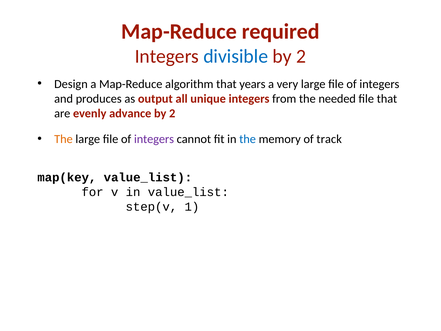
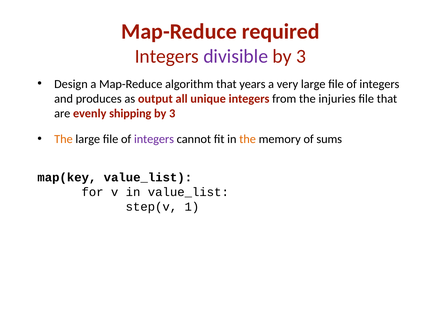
divisible colour: blue -> purple (236, 56)
2: 2 -> 3 (301, 56)
needed: needed -> injuries (337, 99)
advance: advance -> shipping (130, 113)
2: 2 -> 3 (172, 113)
the colour: blue -> orange (248, 139)
track: track -> sums (329, 139)
